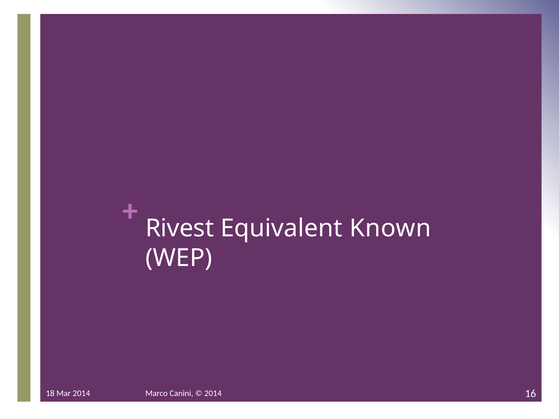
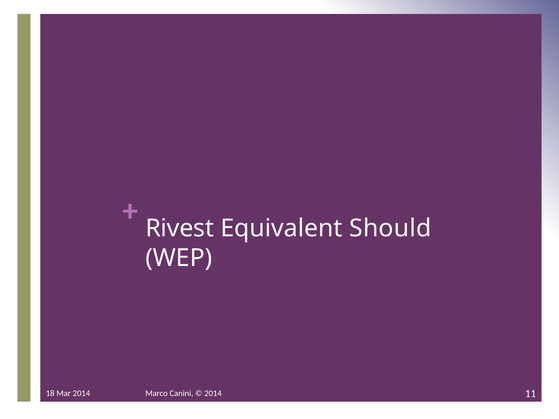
Known: Known -> Should (390, 228)
16: 16 -> 11 (531, 394)
